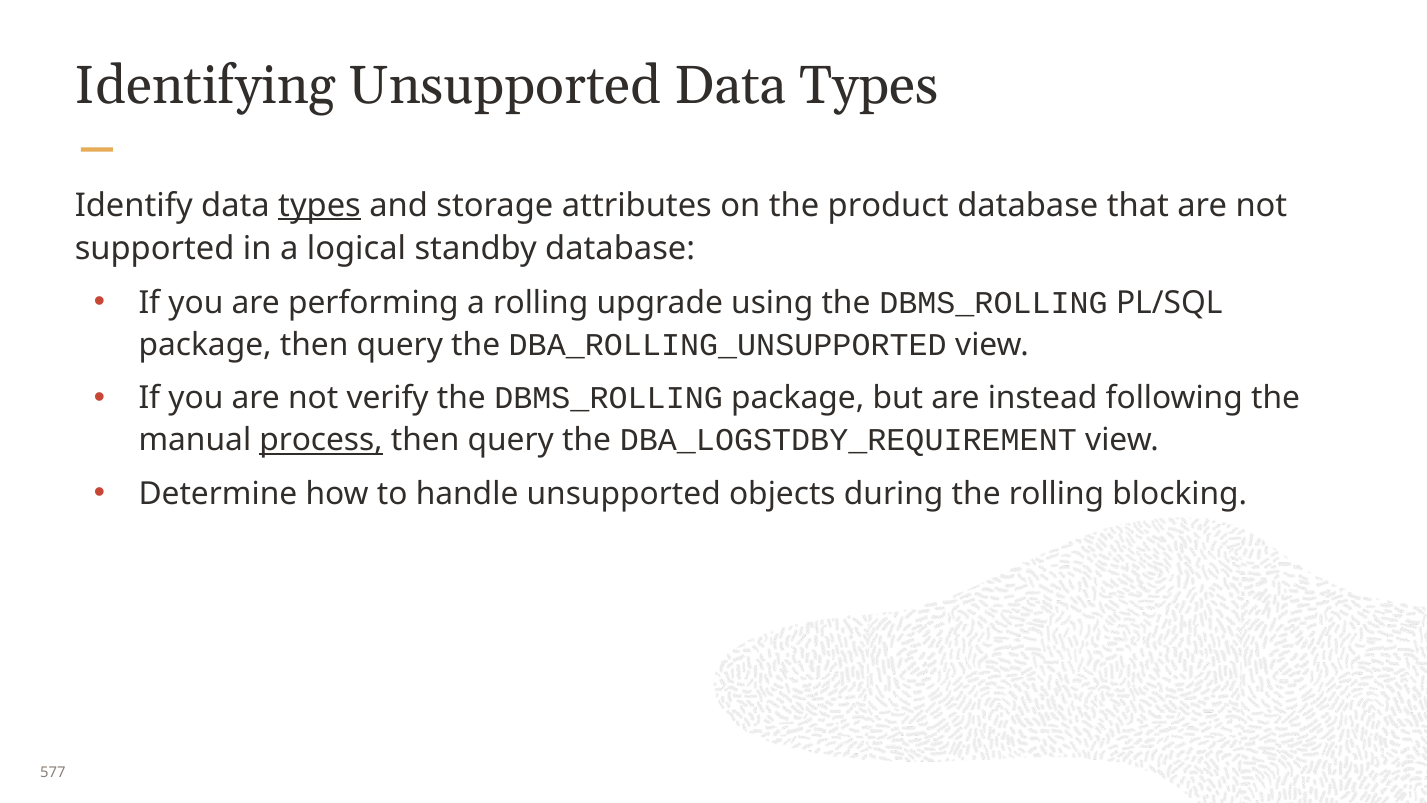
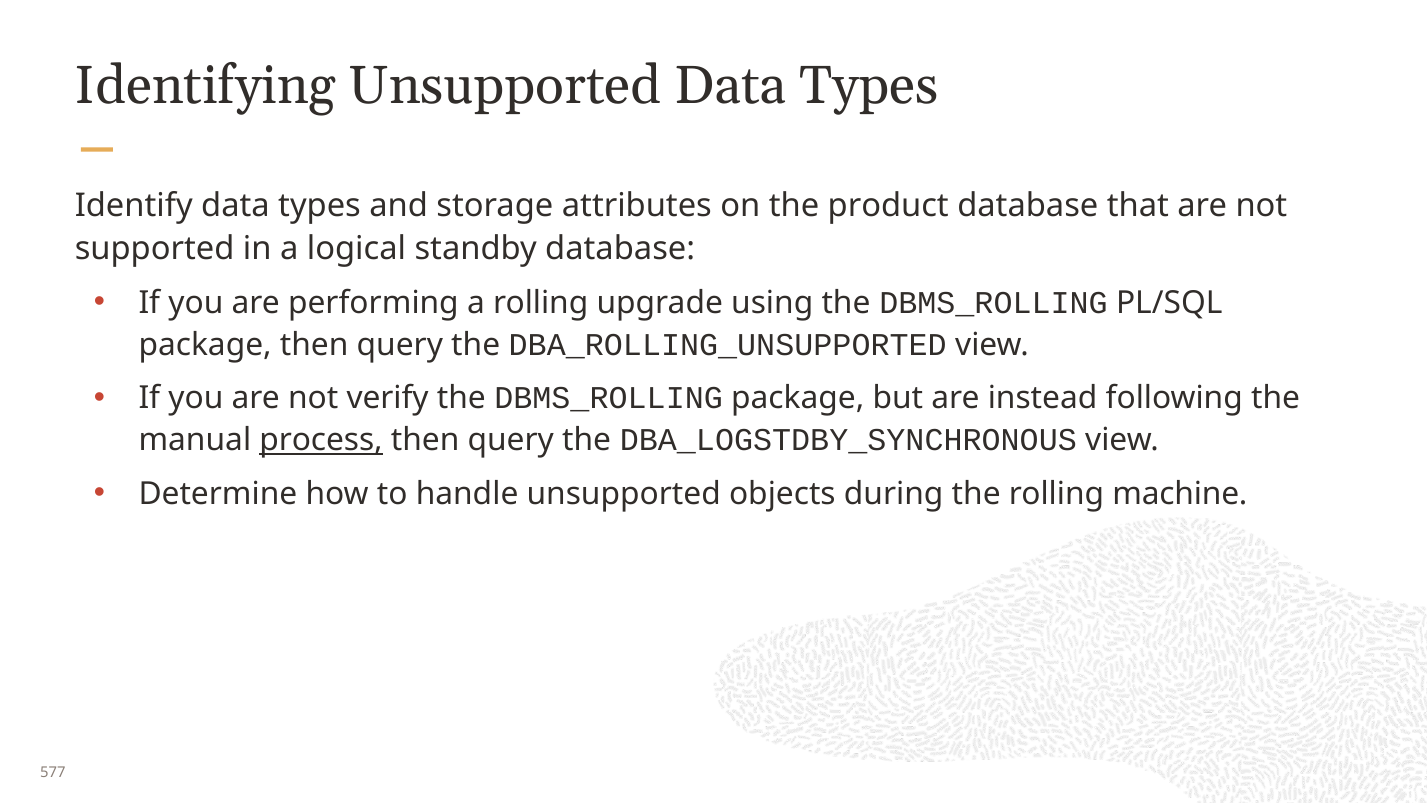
types underline: present -> none (320, 205)
DBA_LOGSTDBY_REQUIREMENT: DBA_LOGSTDBY_REQUIREMENT -> DBA_LOGSTDBY_SYNCHRONOUS (848, 440)
blocking: blocking -> machine (1180, 494)
